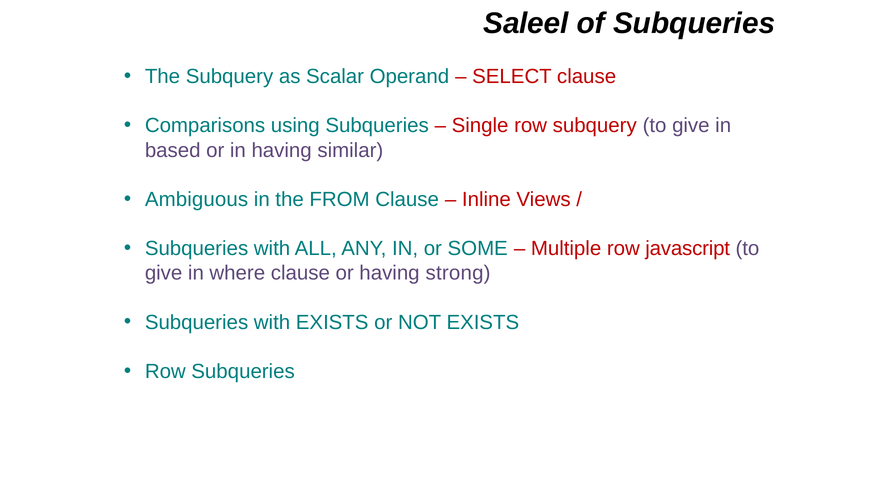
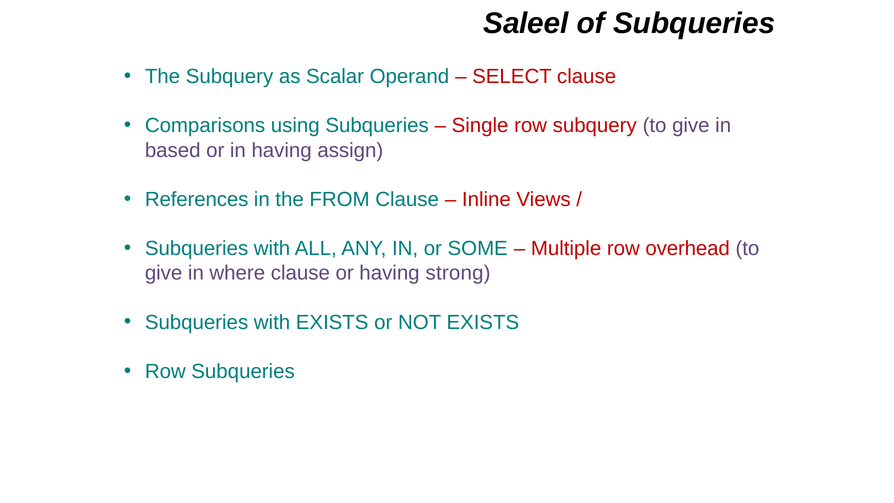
similar: similar -> assign (350, 150)
Ambiguous: Ambiguous -> References (197, 199)
javascript: javascript -> overhead (688, 249)
